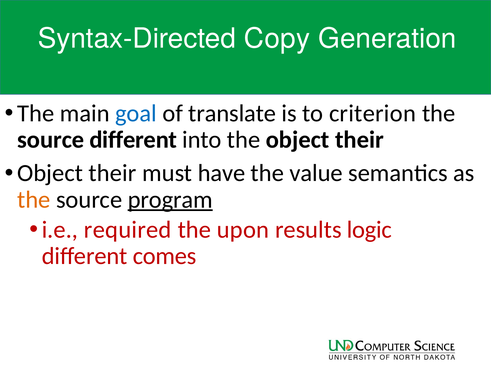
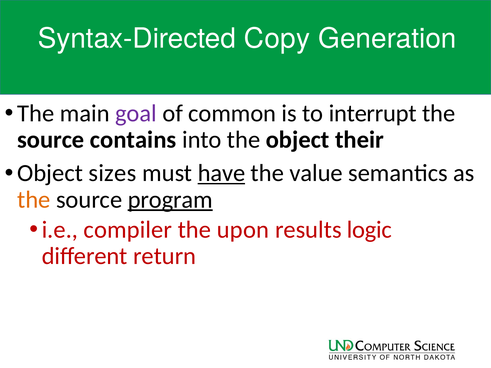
goal colour: blue -> purple (136, 113)
translate: translate -> common (232, 113)
criterion: criterion -> interrupt (373, 113)
source different: different -> contains (133, 140)
their: their -> sizes (112, 173)
have underline: none -> present (222, 173)
required: required -> compiler (128, 230)
comes: comes -> return (165, 256)
